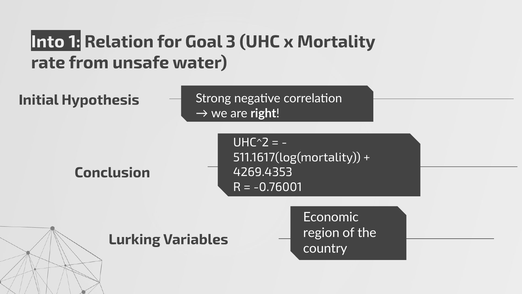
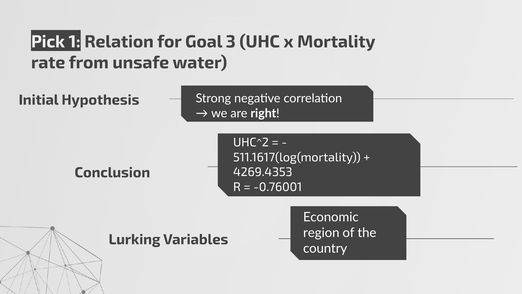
Into: Into -> Pick (48, 42)
